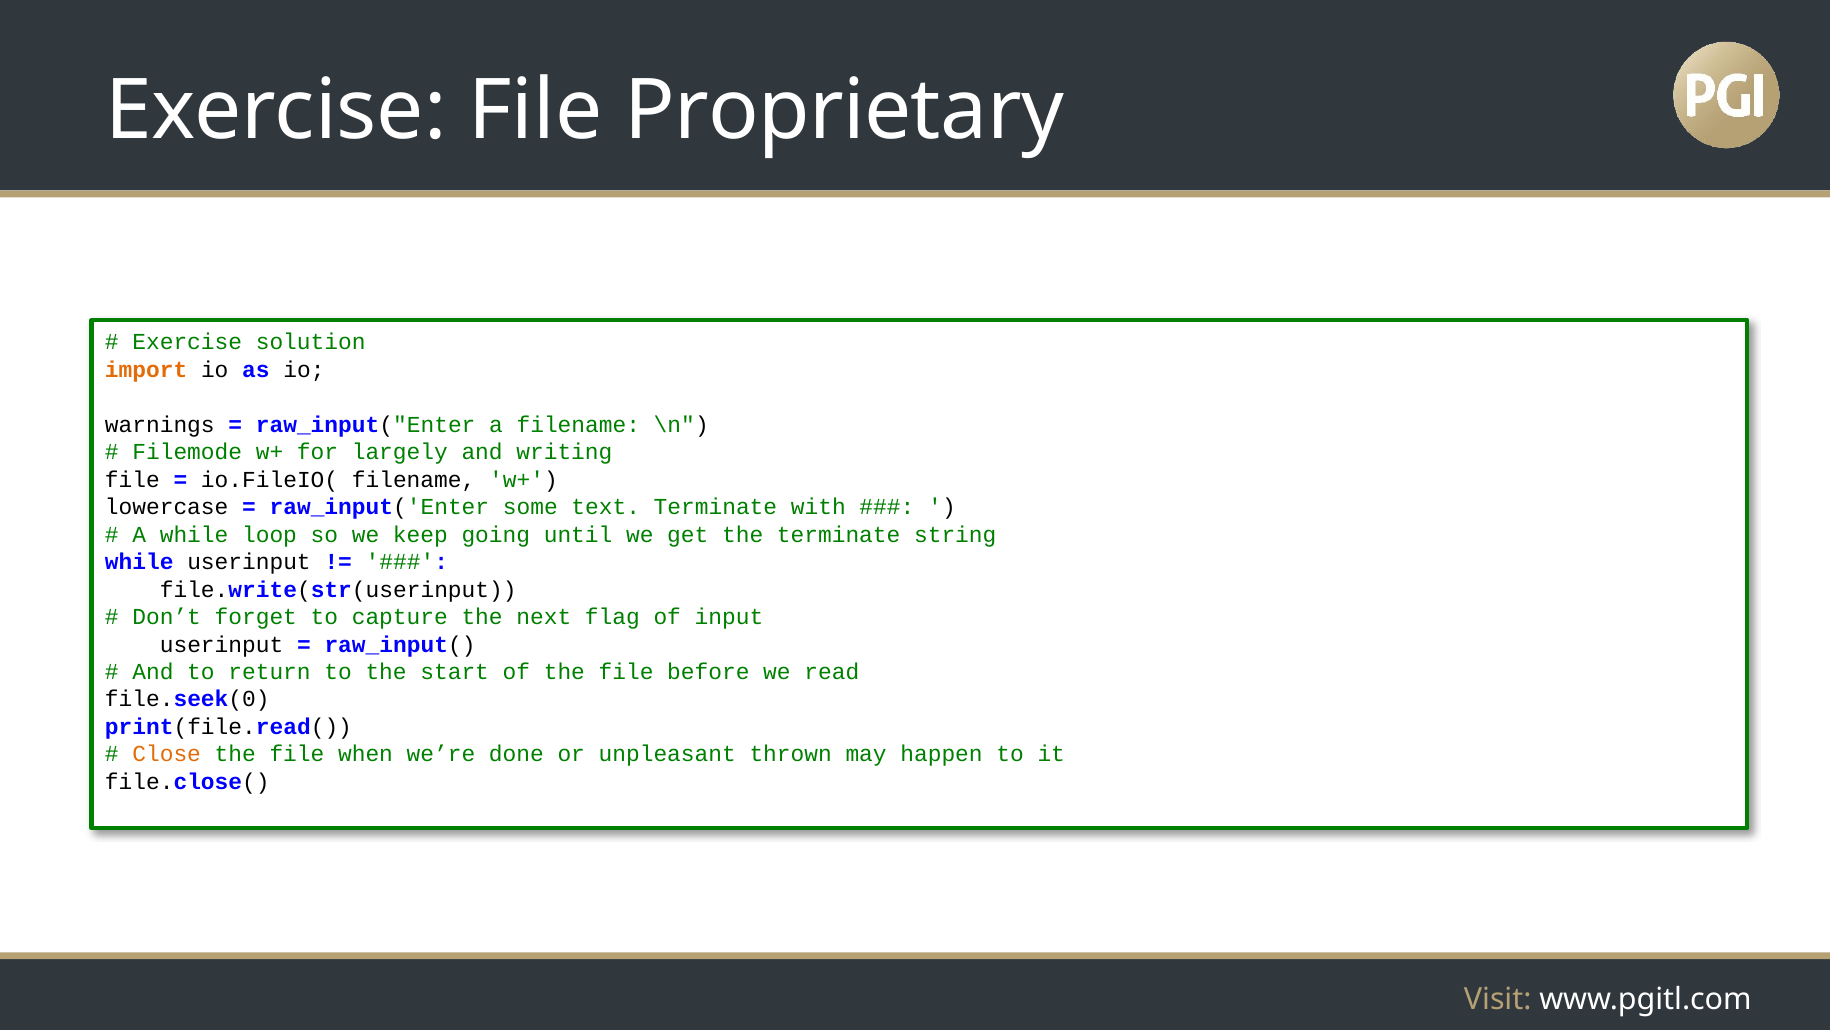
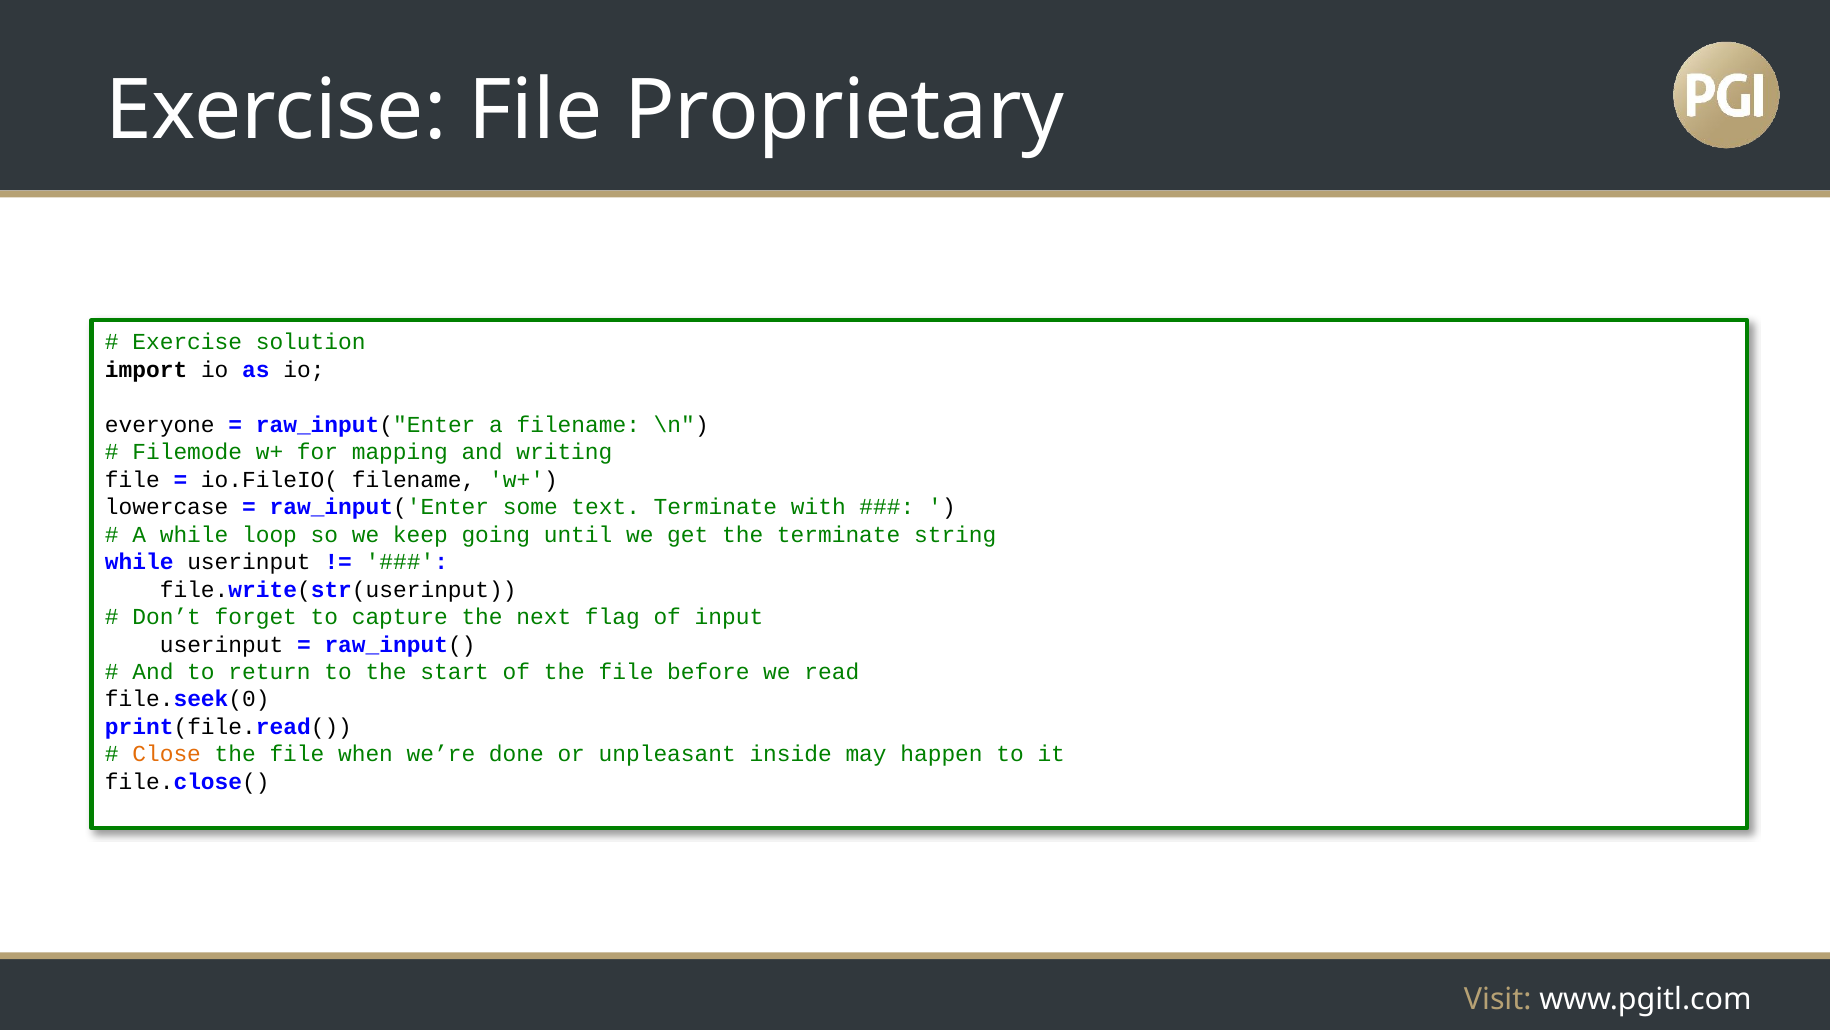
import colour: orange -> black (146, 370)
warnings: warnings -> everyone (160, 425)
largely: largely -> mapping (400, 452)
thrown: thrown -> inside (791, 754)
